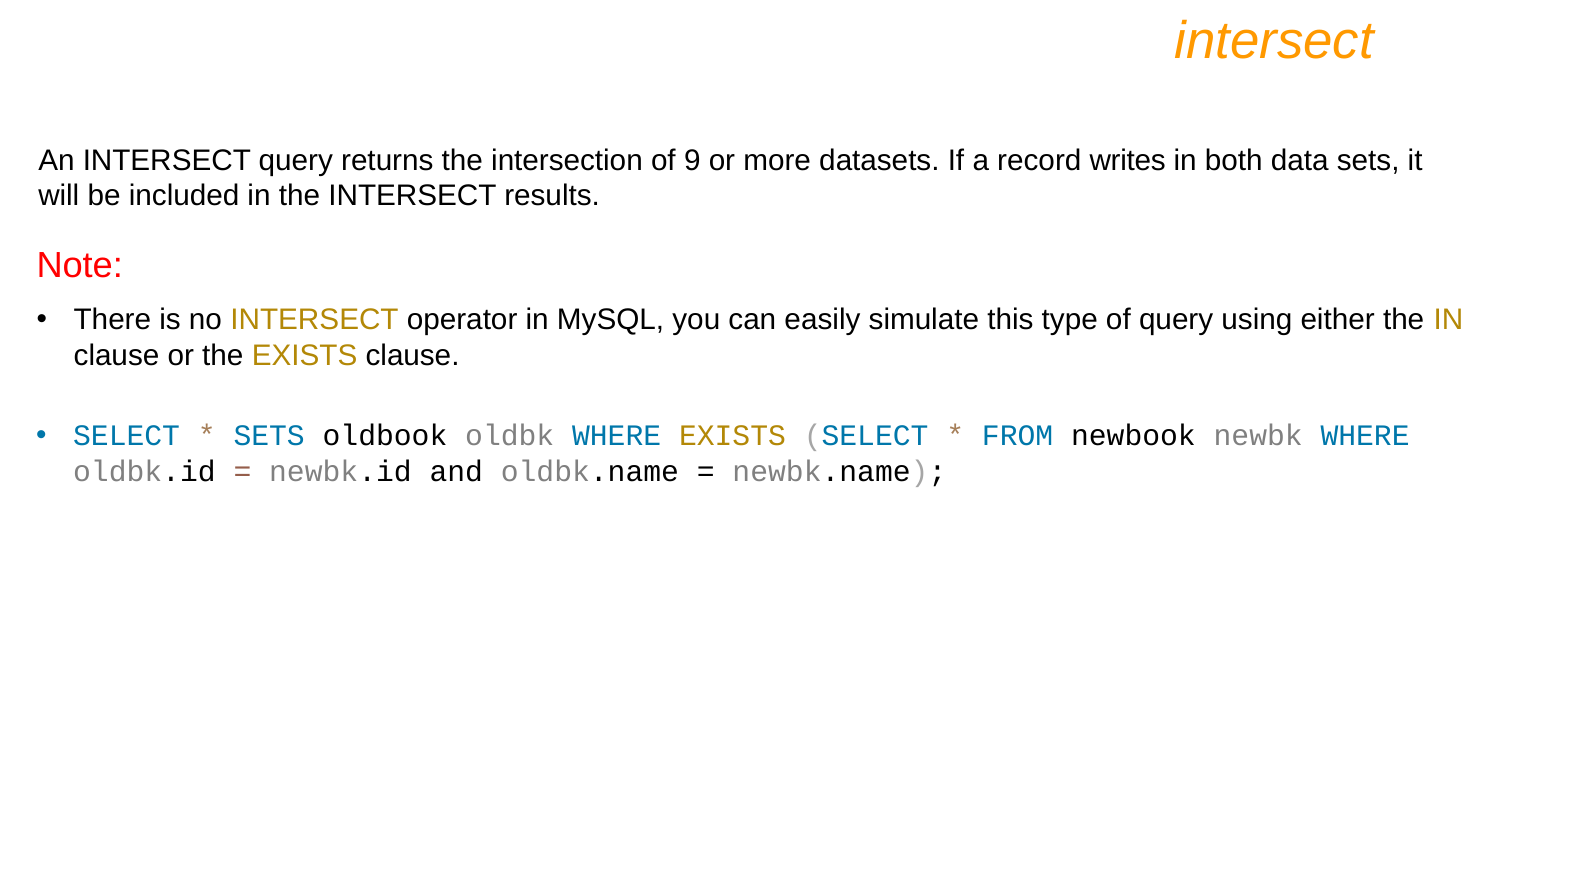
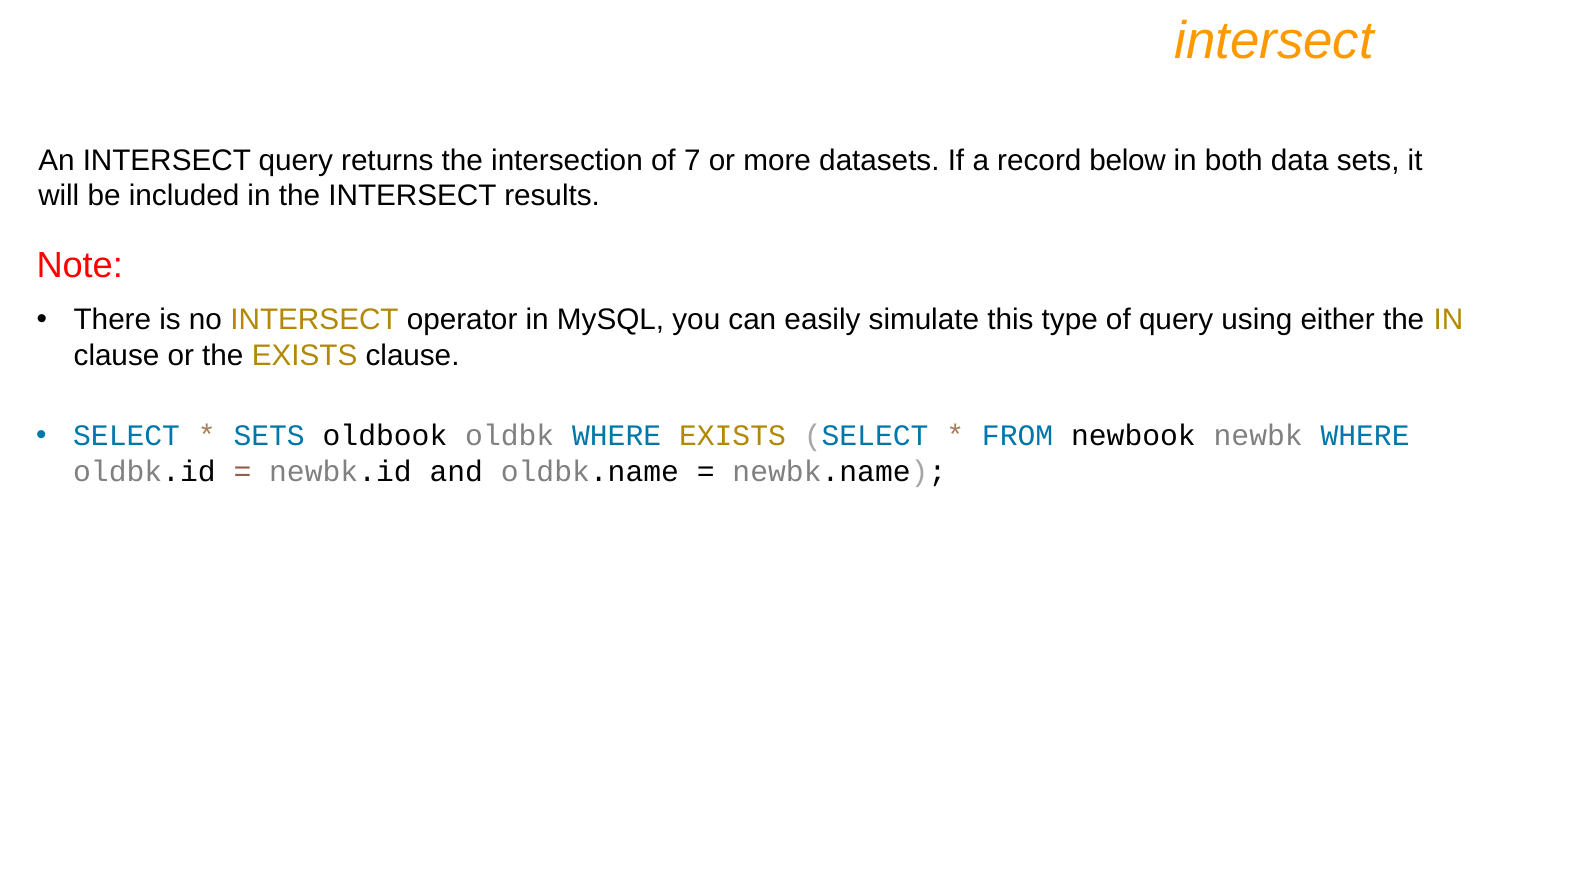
9: 9 -> 7 (692, 160)
writes: writes -> below (1128, 160)
